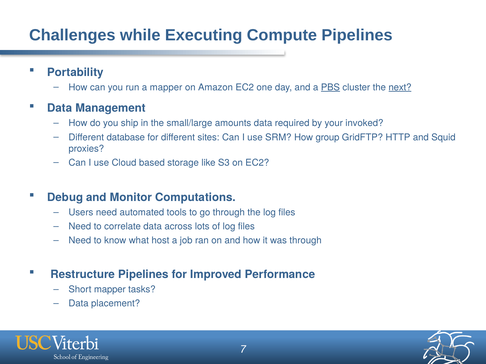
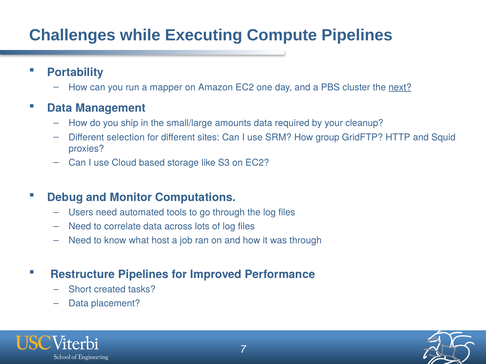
PBS underline: present -> none (330, 87)
invoked: invoked -> cleanup (364, 123)
database: database -> selection (126, 137)
Short mapper: mapper -> created (110, 290)
